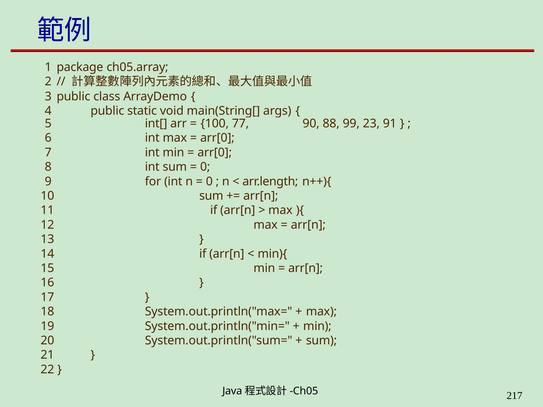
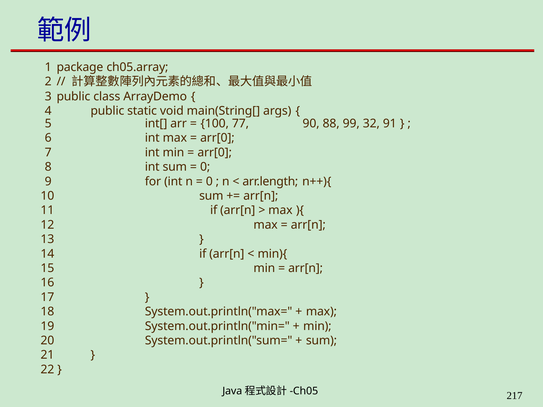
23: 23 -> 32 (371, 124)
